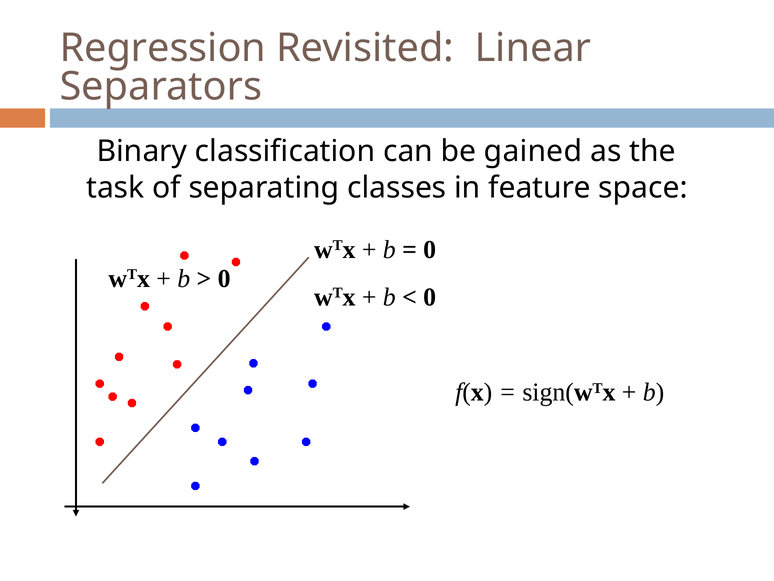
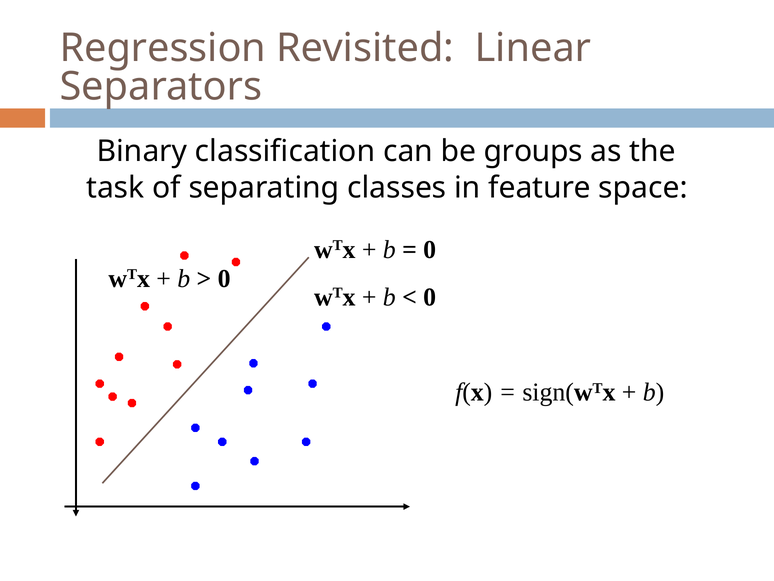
gained: gained -> groups (533, 151)
